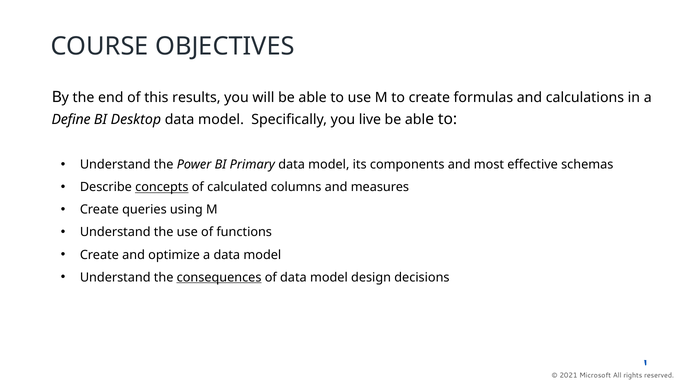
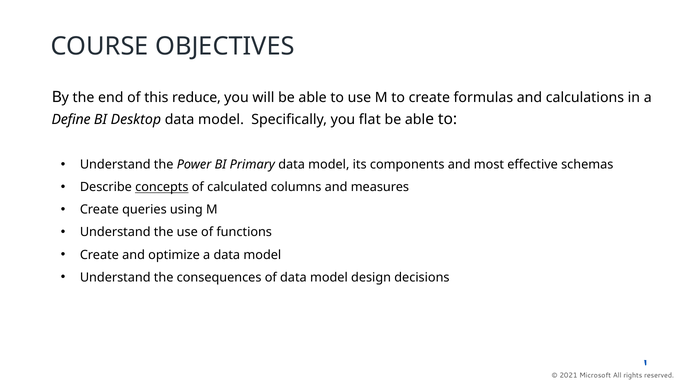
results: results -> reduce (196, 97)
live: live -> flat (370, 120)
consequences underline: present -> none (219, 277)
